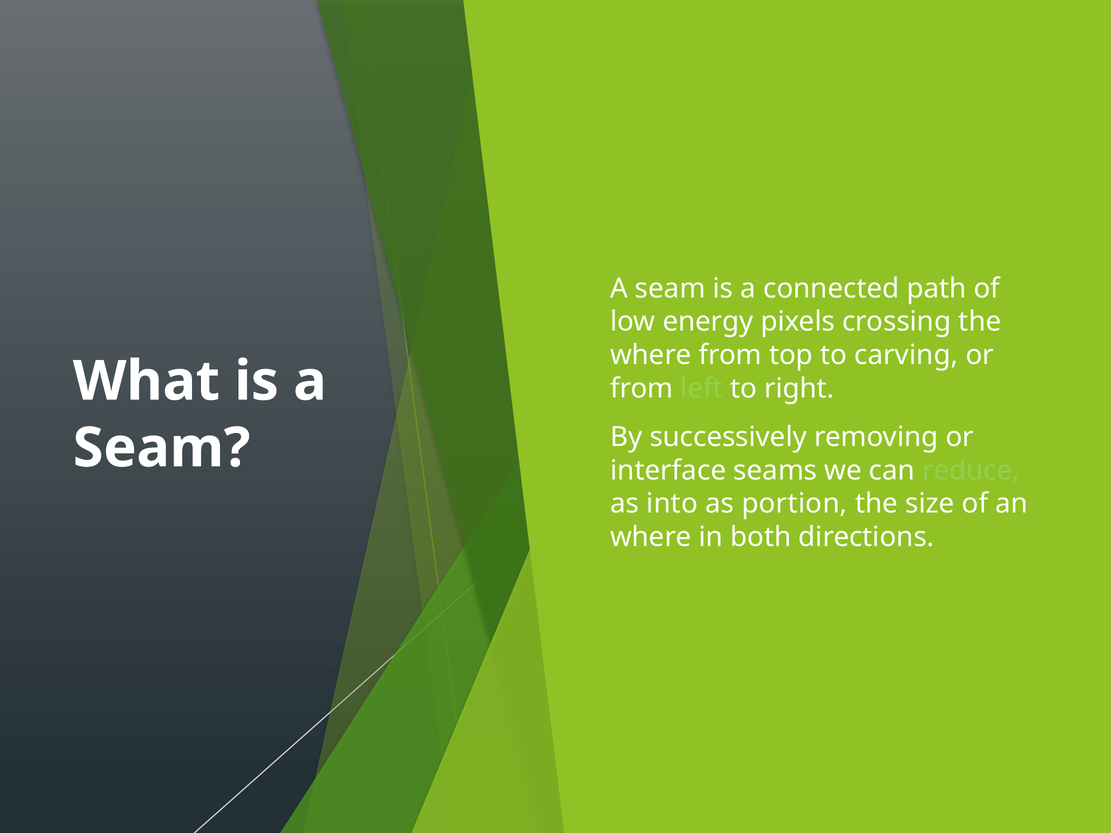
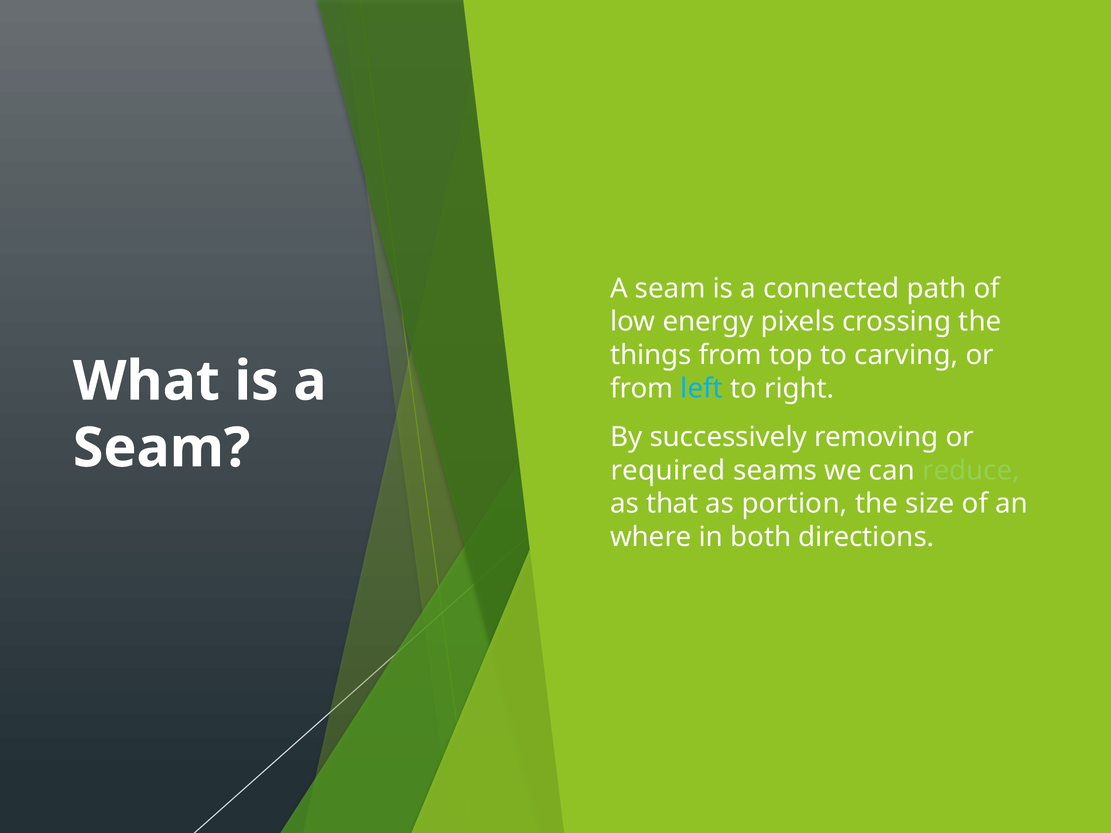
where: where -> things (651, 355)
left colour: light green -> light blue (702, 388)
interface: interface -> required (668, 471)
into: into -> that (672, 504)
